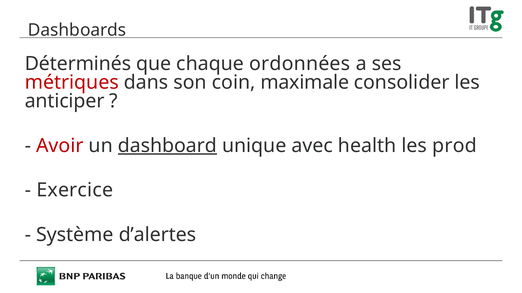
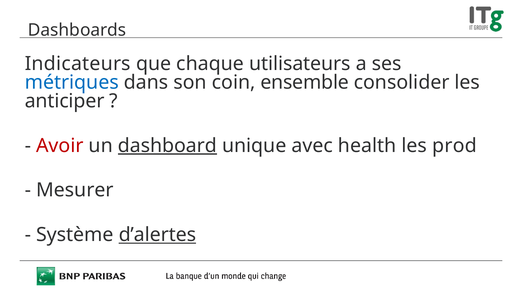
Déterminés: Déterminés -> Indicateurs (78, 64)
ordonnées: ordonnées -> utilisateurs (300, 64)
métriques colour: red -> blue (72, 83)
maximale: maximale -> ensemble (305, 83)
Exercice: Exercice -> Mesurer (75, 191)
d’alertes underline: none -> present (157, 235)
